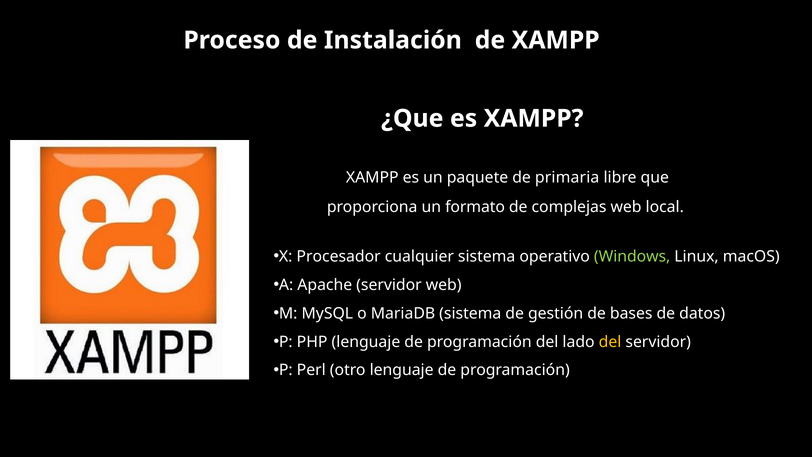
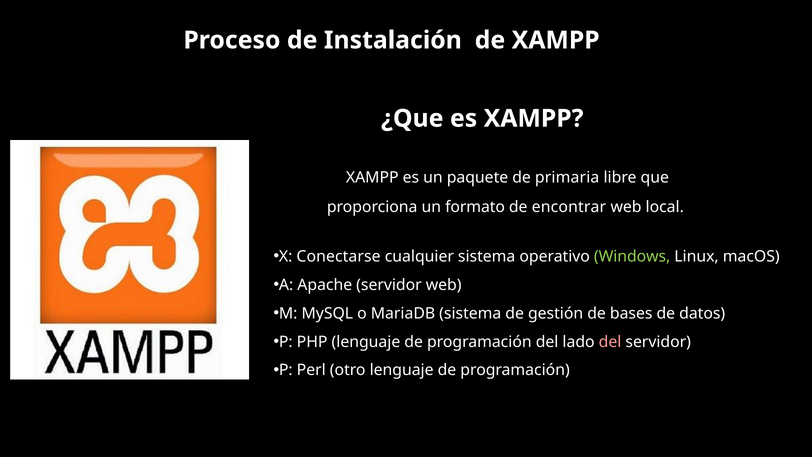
complejas: complejas -> encontrar (569, 207)
Procesador: Procesador -> Conectarse (339, 256)
del colour: yellow -> pink (610, 342)
